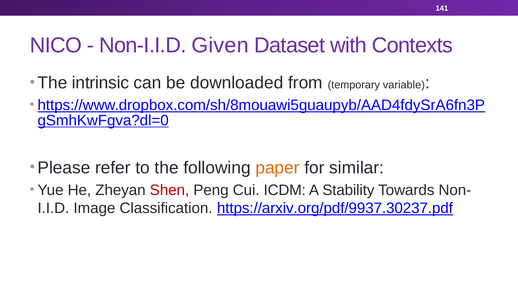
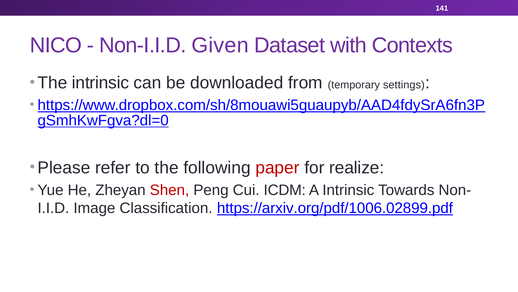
variable: variable -> settings (404, 85)
paper colour: orange -> red (278, 167)
similar: similar -> realize (357, 167)
A Stability: Stability -> Intrinsic (348, 190)
https://arxiv.org/pdf/9937.30237.pdf: https://arxiv.org/pdf/9937.30237.pdf -> https://arxiv.org/pdf/1006.02899.pdf (335, 208)
